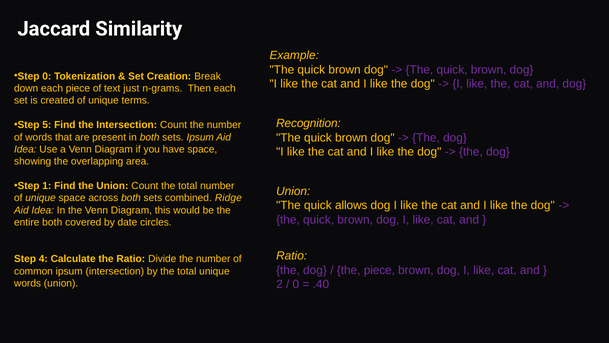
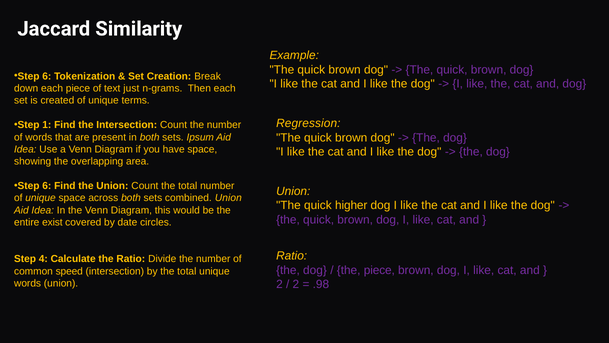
0: 0 -> 6 (47, 76)
Recognition: Recognition -> Regression (308, 123)
5: 5 -> 1 (47, 125)
1: 1 -> 6 (47, 186)
combined Ridge: Ridge -> Union (228, 198)
allows: allows -> higher (351, 205)
entire both: both -> exist (52, 222)
common ipsum: ipsum -> speed (69, 271)
0: 0 -> 2 (296, 284)
.40: .40 -> .98 (321, 284)
